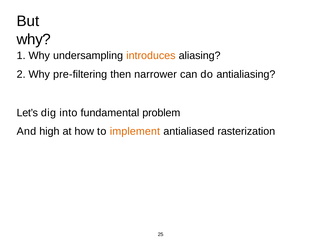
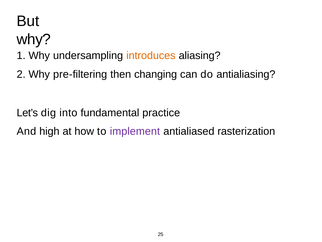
narrower: narrower -> changing (156, 74)
problem: problem -> practice (161, 113)
implement colour: orange -> purple (135, 131)
